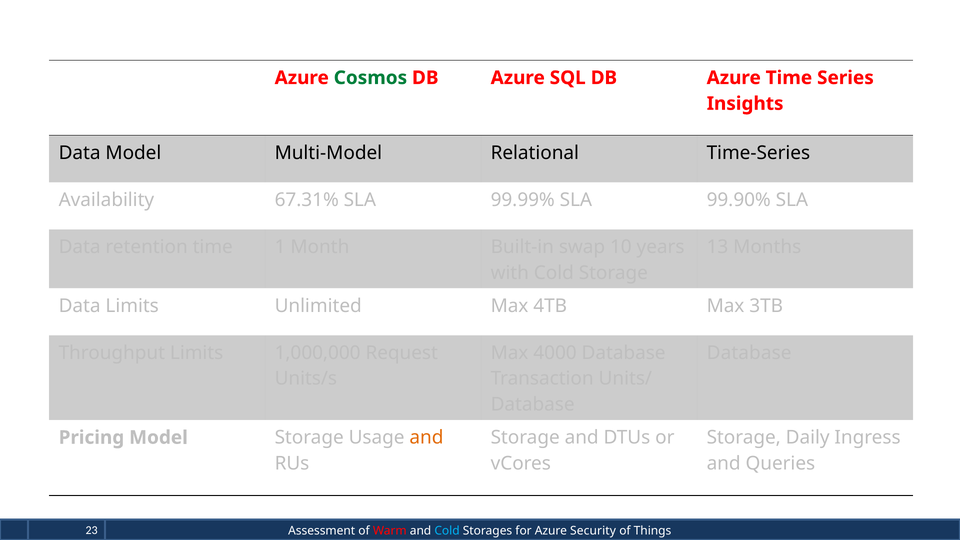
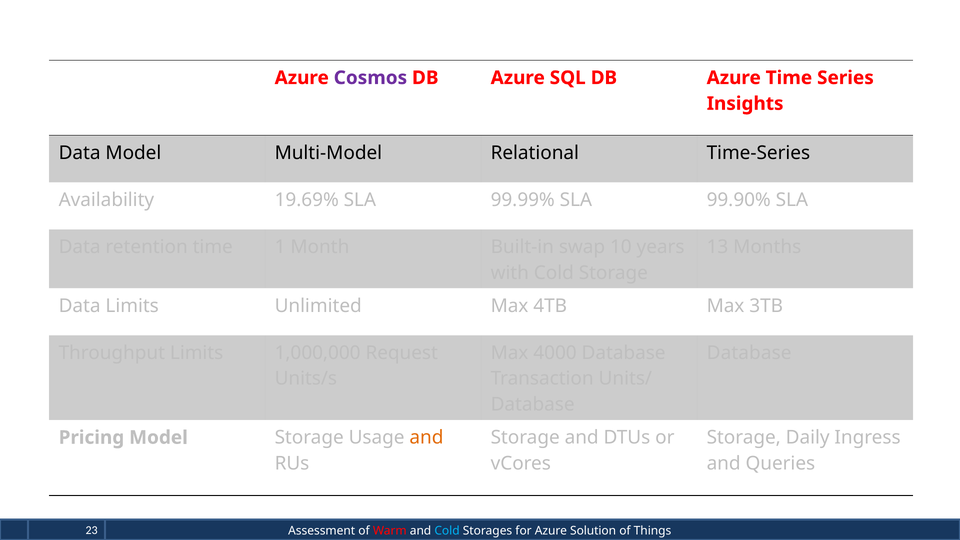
Cosmos colour: green -> purple (370, 78)
67.31%: 67.31% -> 19.69% (307, 200)
Security: Security -> Solution (593, 531)
